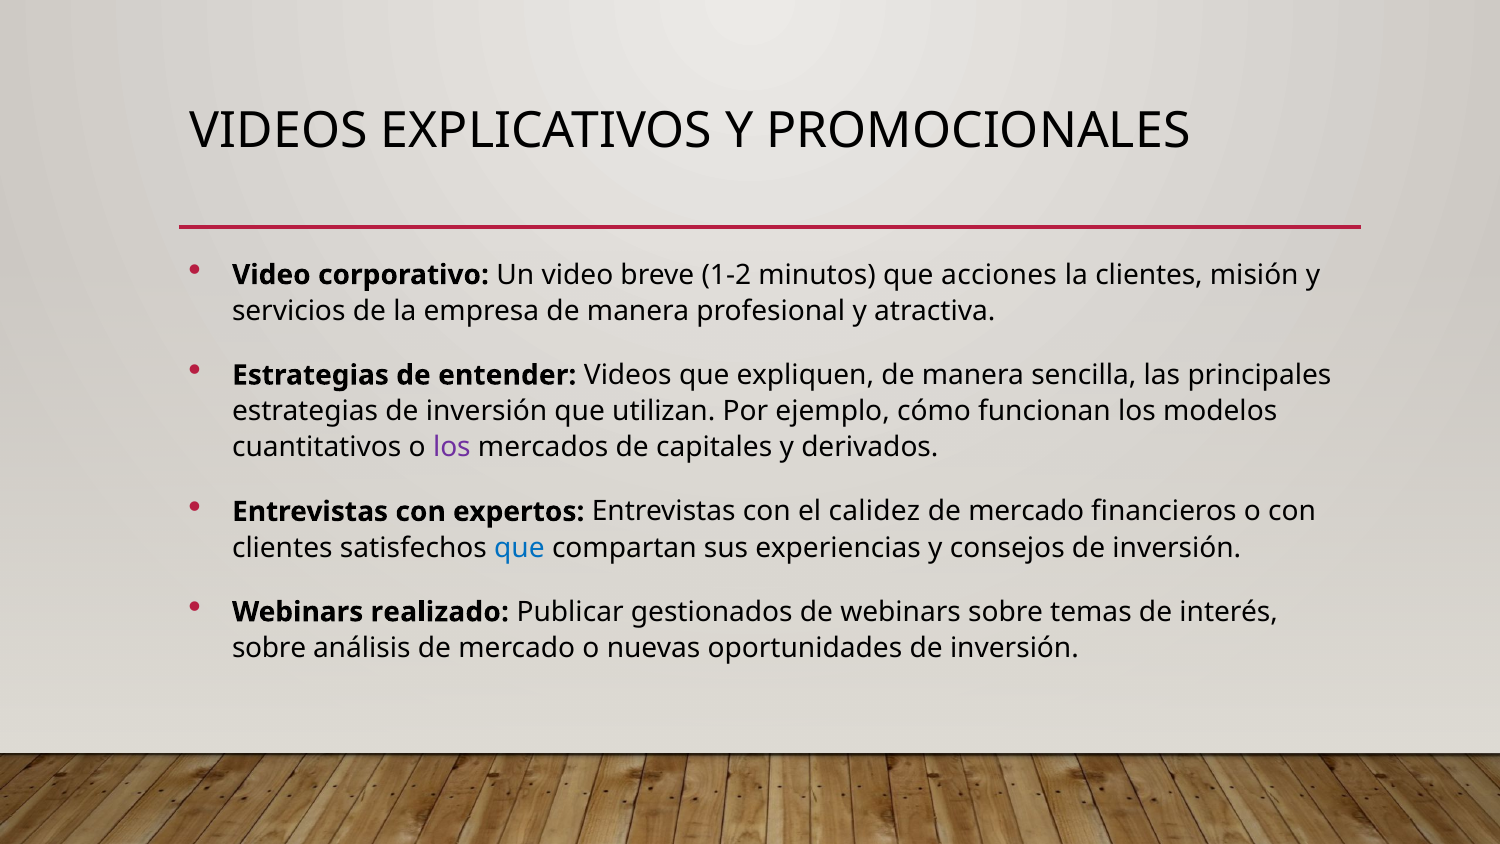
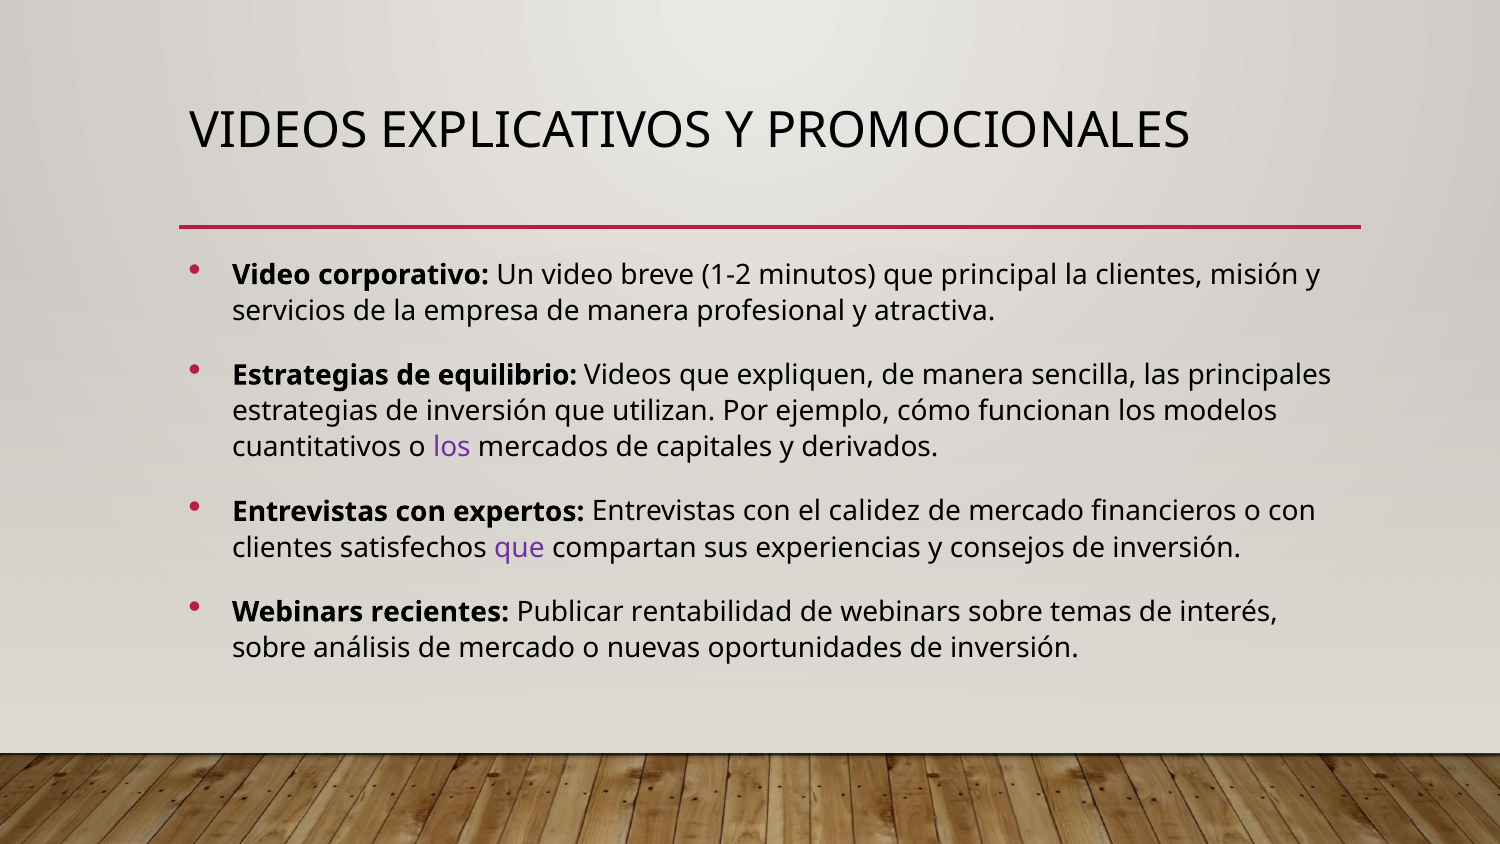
acciones: acciones -> principal (999, 275)
entender: entender -> equilibrio (507, 375)
que colour: blue -> purple (519, 548)
realizado: realizado -> recientes (440, 612)
gestionados: gestionados -> rentabilidad (712, 612)
